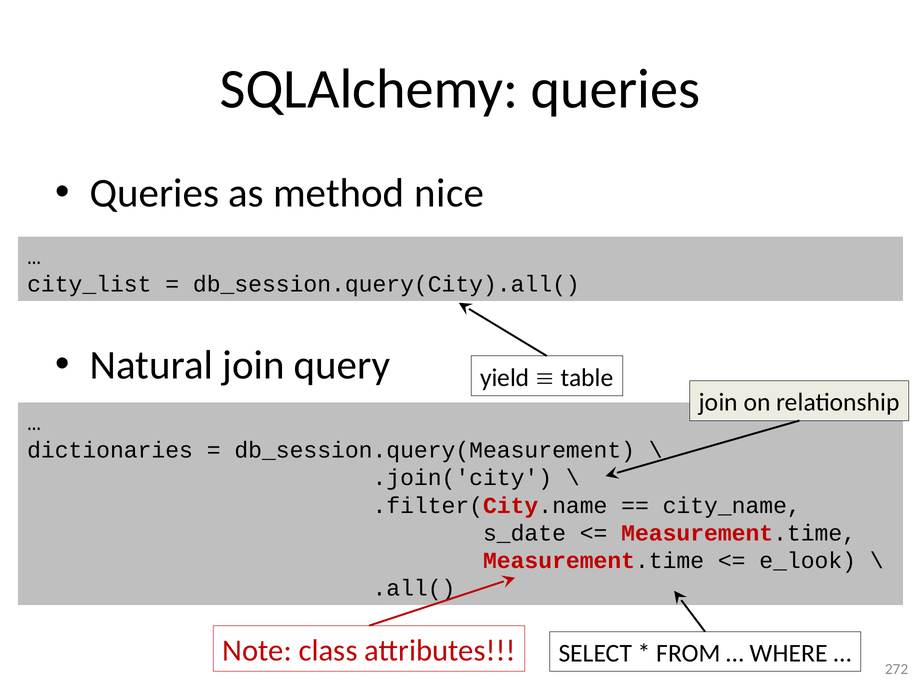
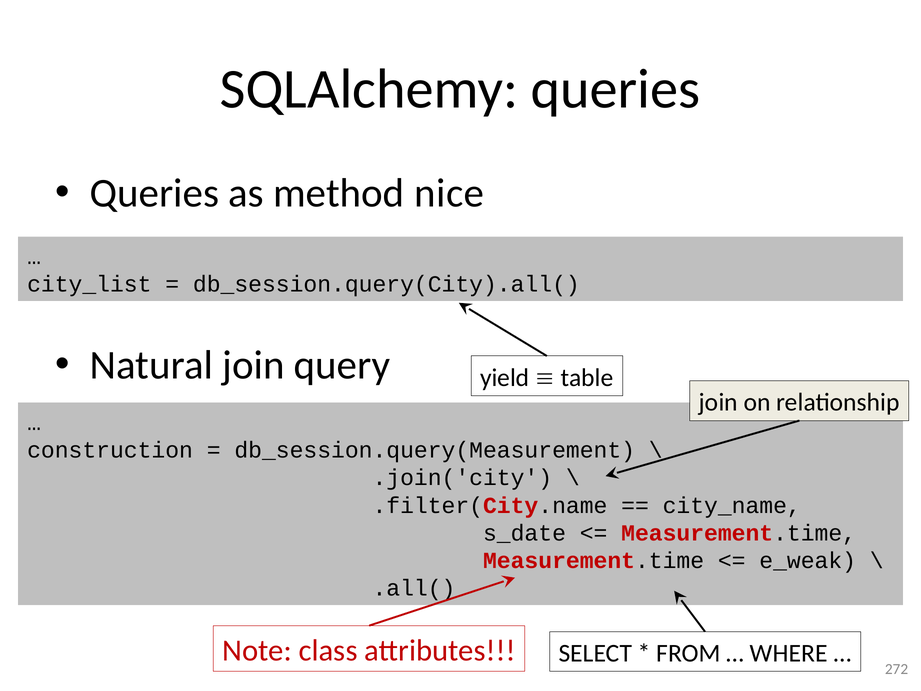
dictionaries: dictionaries -> construction (110, 450)
e_look: e_look -> e_weak (808, 561)
